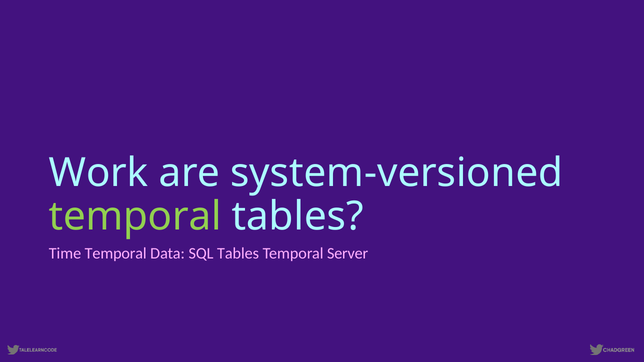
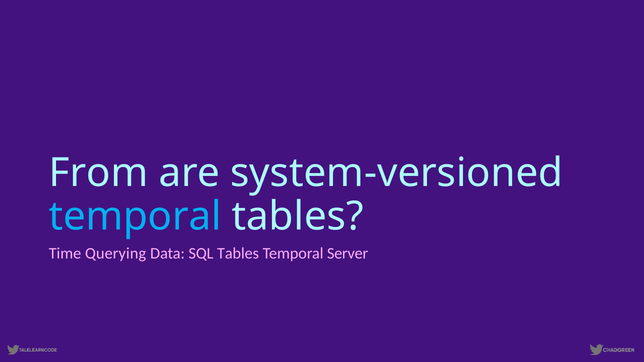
Work: Work -> From (98, 173)
temporal colour: light green -> light blue (135, 217)
Time Temporal: Temporal -> Querying (116, 253)
